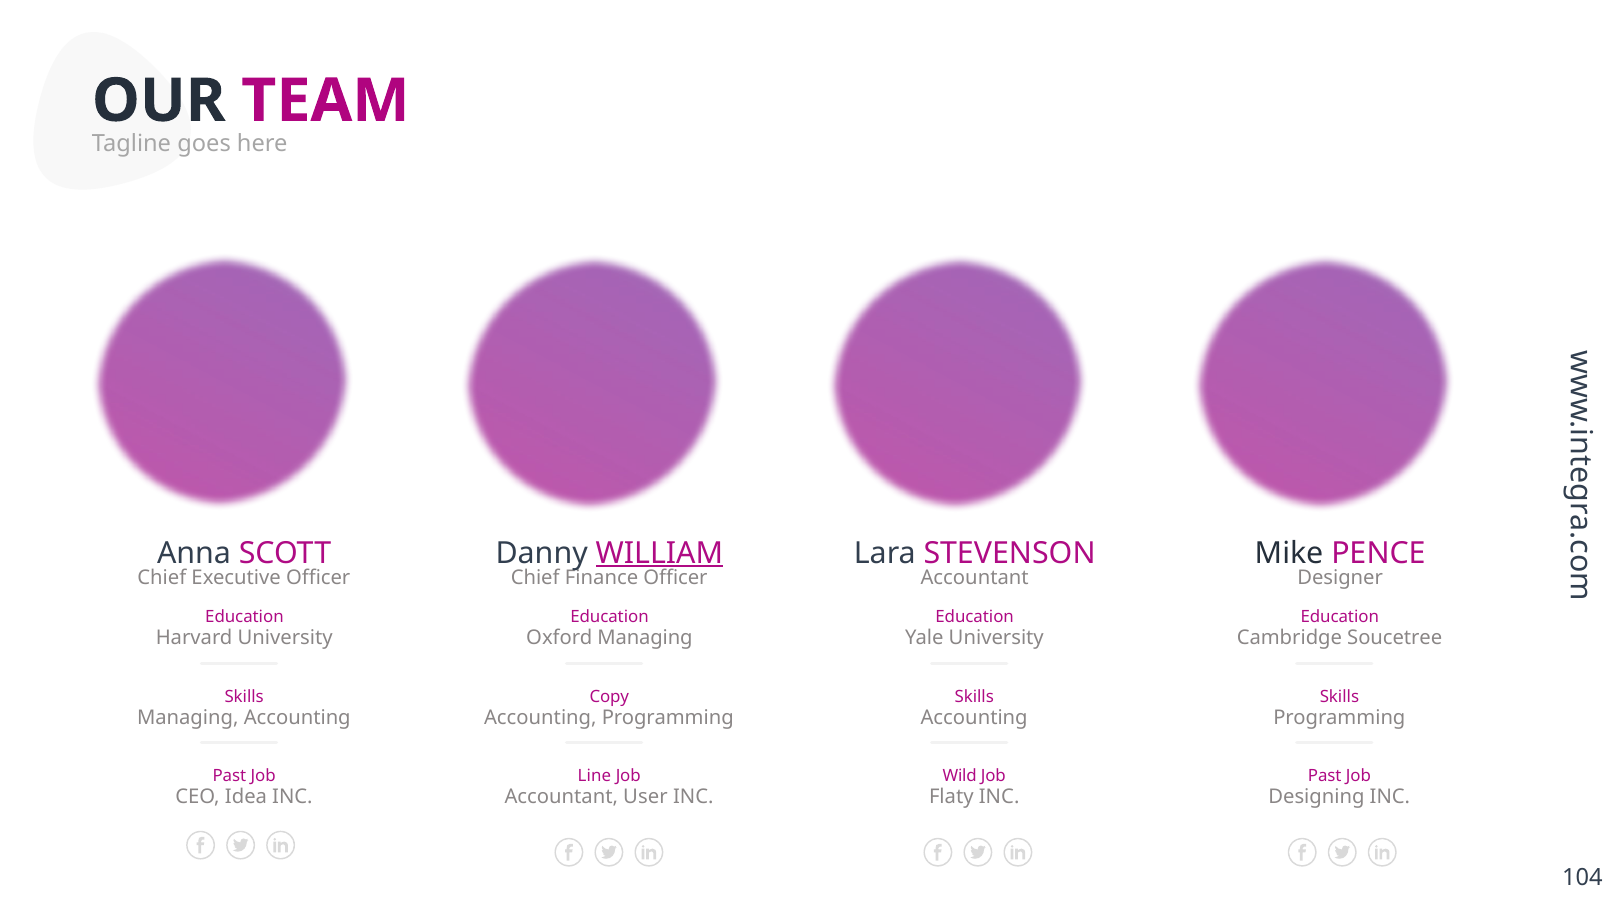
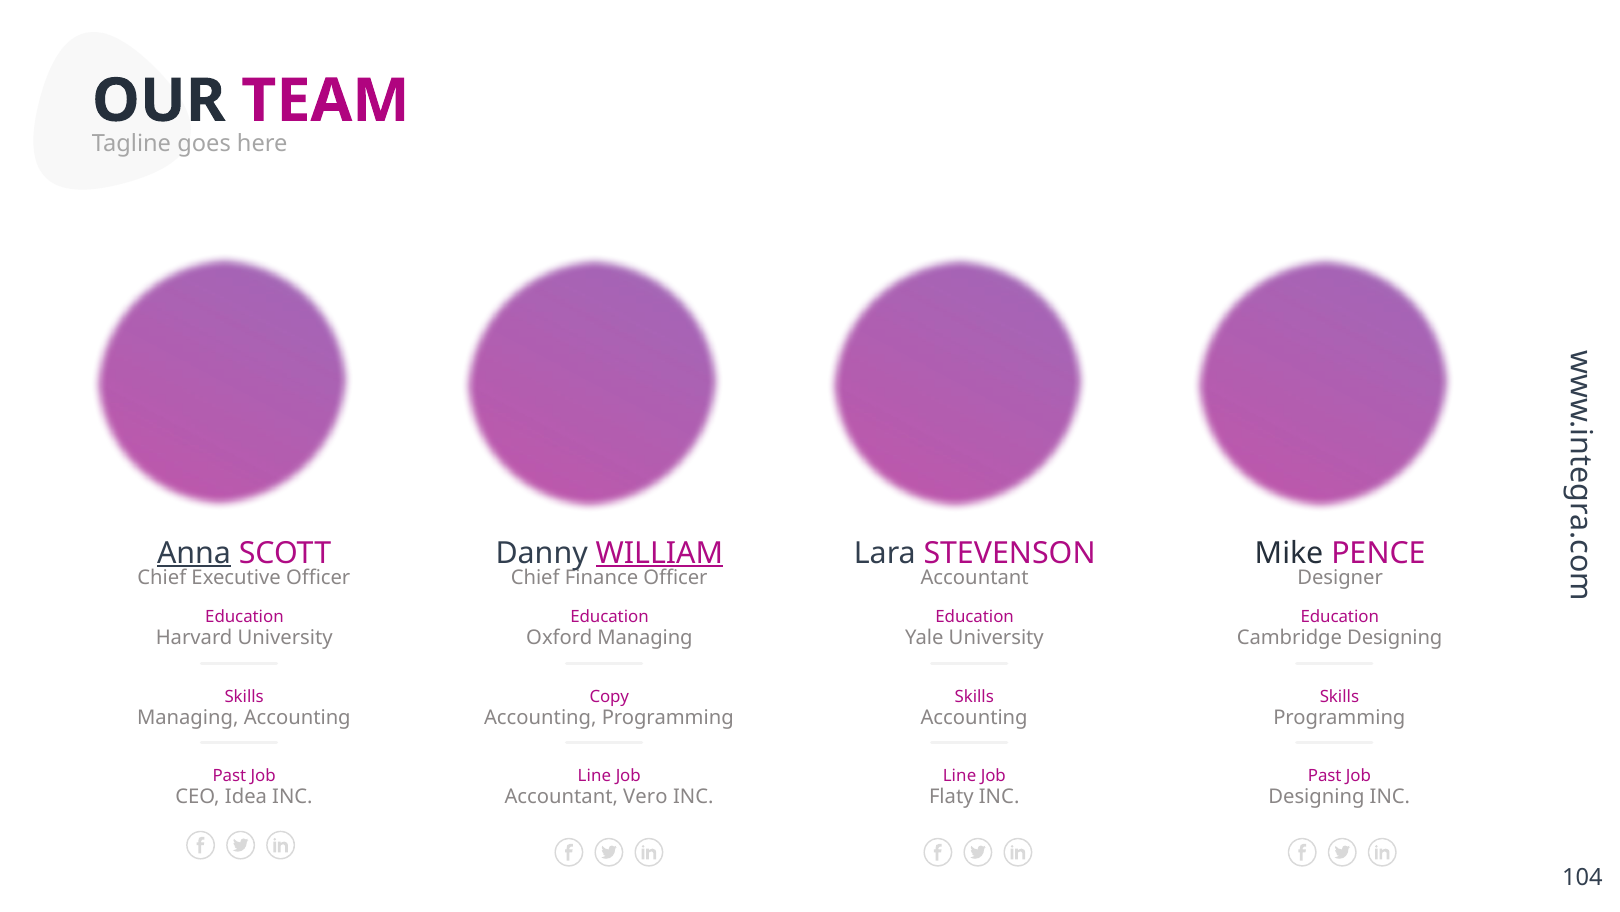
Anna underline: none -> present (194, 553)
Cambridge Soucetree: Soucetree -> Designing (1395, 637)
Wild: Wild -> Line (960, 775)
User: User -> Vero (645, 796)
